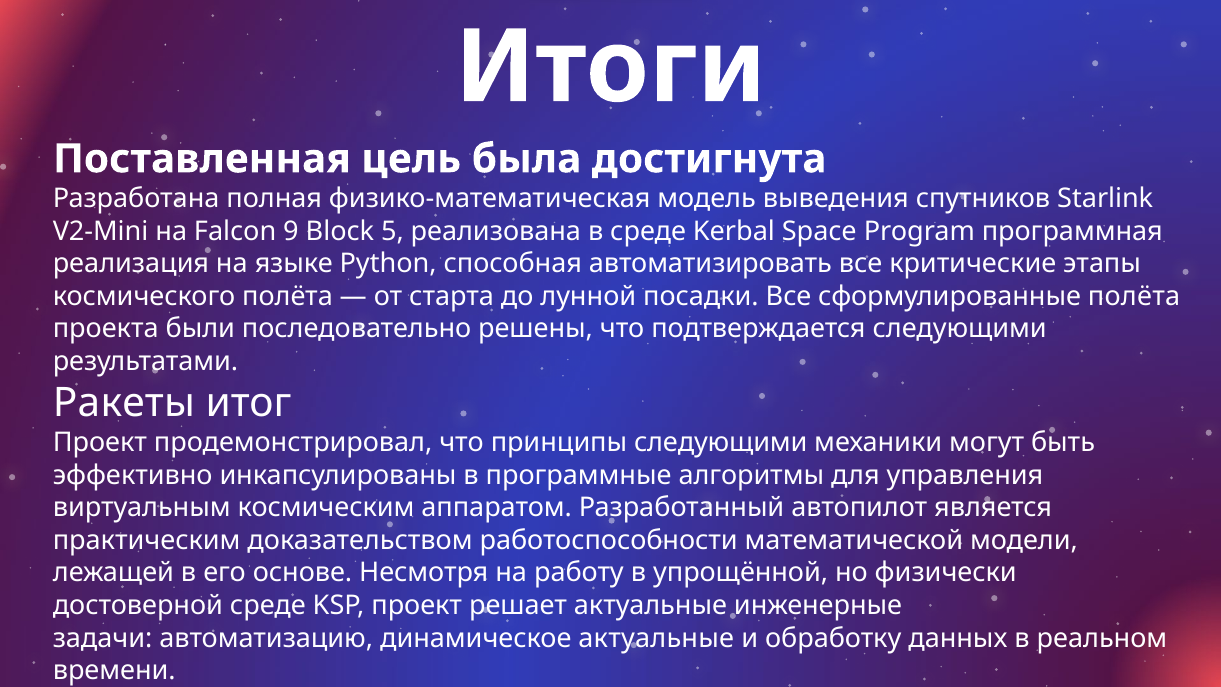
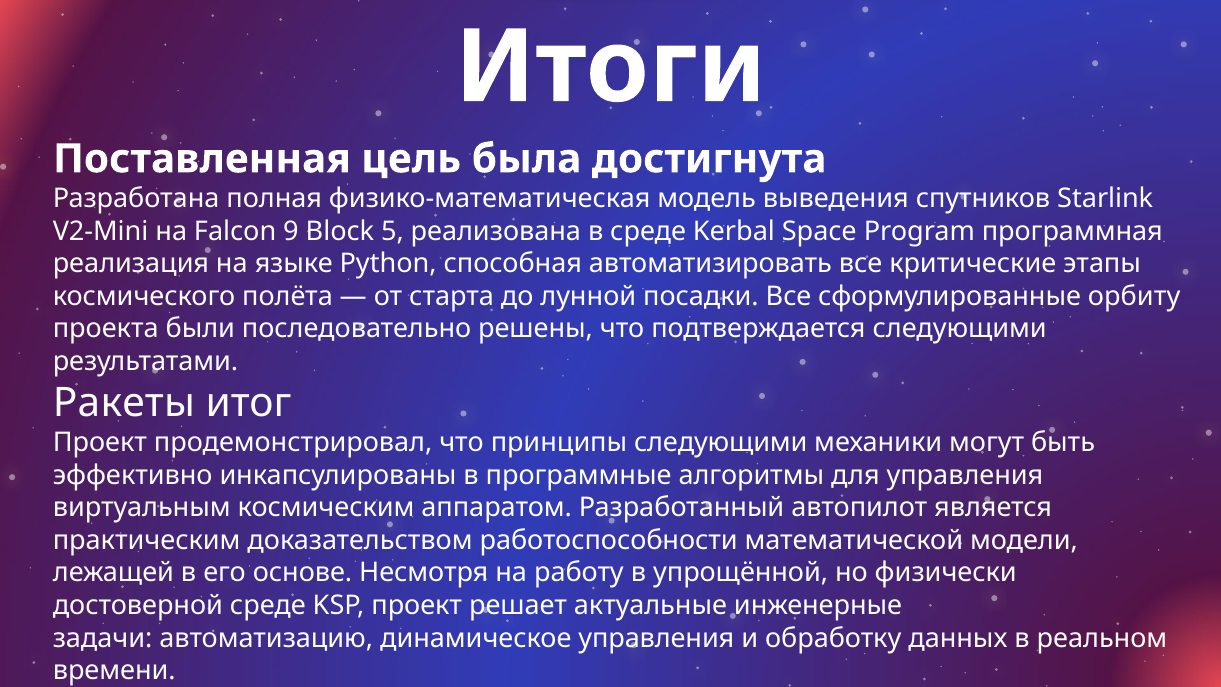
сформулированные полёта: полёта -> орбиту (1134, 296)
динамическое актуальные: актуальные -> управления (656, 638)
